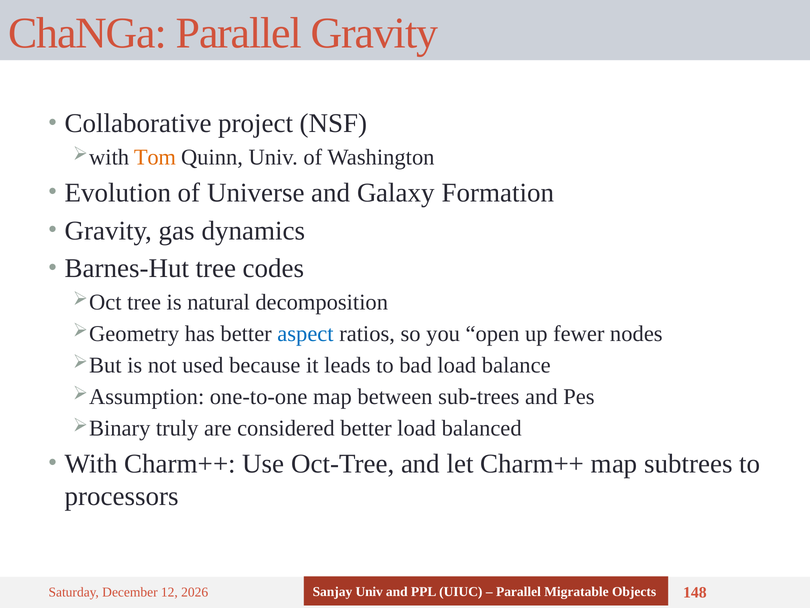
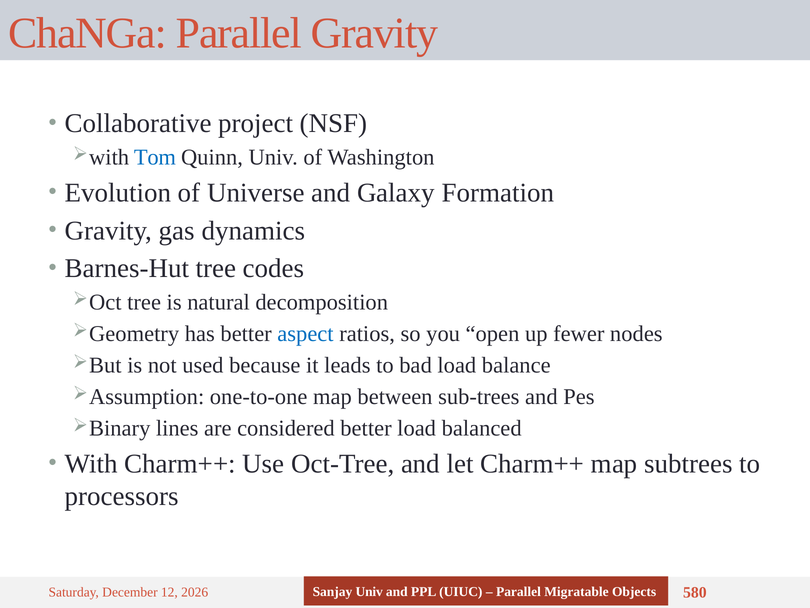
Tom colour: orange -> blue (155, 157)
truly: truly -> lines (177, 428)
148: 148 -> 580 (695, 592)
